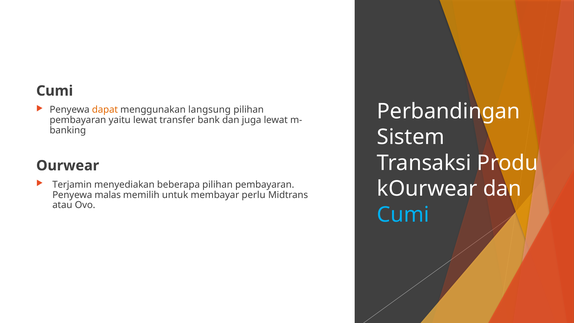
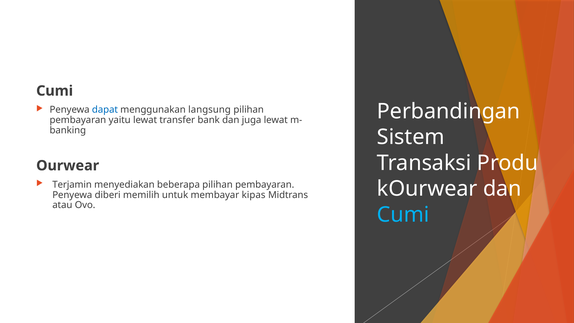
dapat colour: orange -> blue (105, 110)
malas: malas -> diberi (108, 195)
perlu: perlu -> kipas (254, 195)
